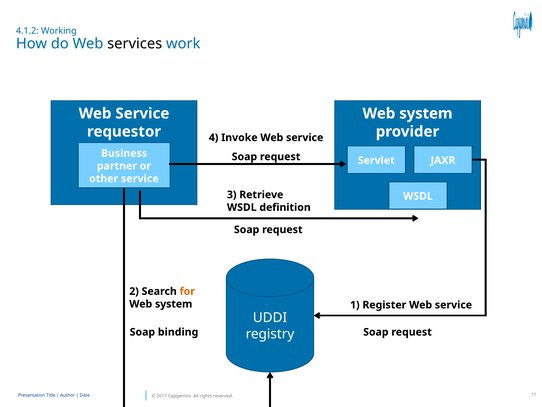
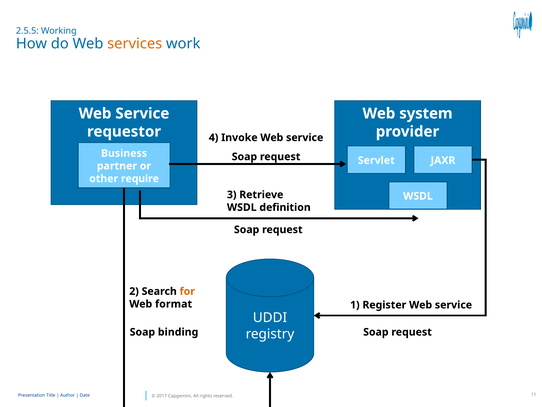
4.1.2: 4.1.2 -> 2.5.5 (27, 31)
services colour: black -> orange (135, 44)
other service: service -> require (140, 178)
system: system -> format (174, 304)
